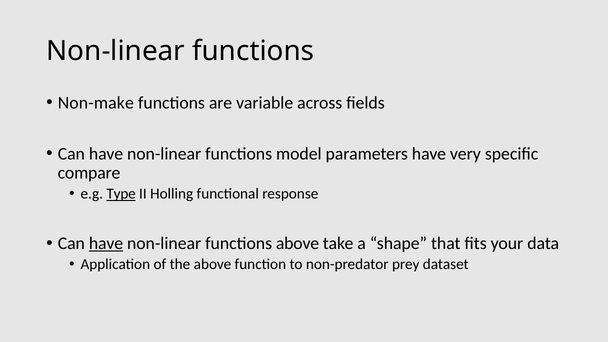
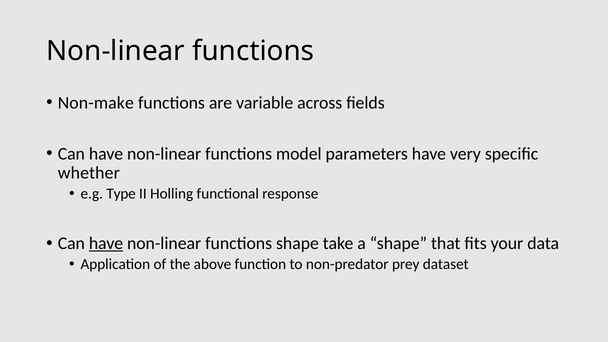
compare: compare -> whether (89, 173)
Type underline: present -> none (121, 194)
functions above: above -> shape (297, 243)
